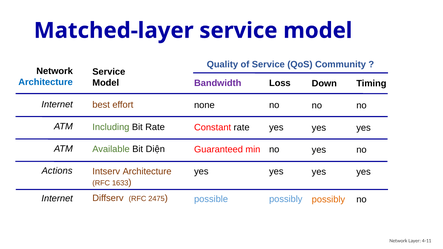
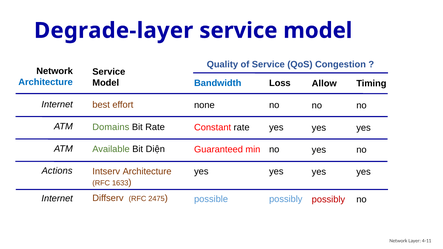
Matched-layer: Matched-layer -> Degrade-layer (114, 31)
Community: Community -> Congestion (340, 64)
Bandwidth colour: purple -> blue (218, 83)
Down: Down -> Allow (324, 83)
Including: Including -> Domains (111, 127)
possibly colour: orange -> red (328, 200)
